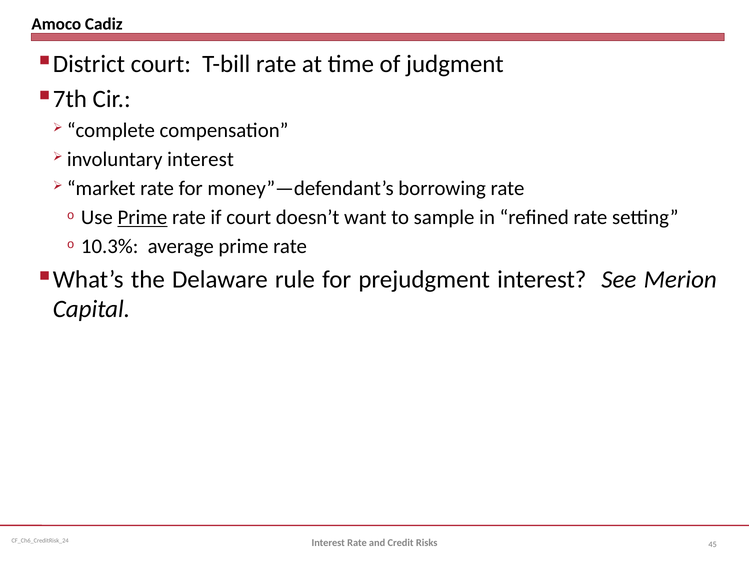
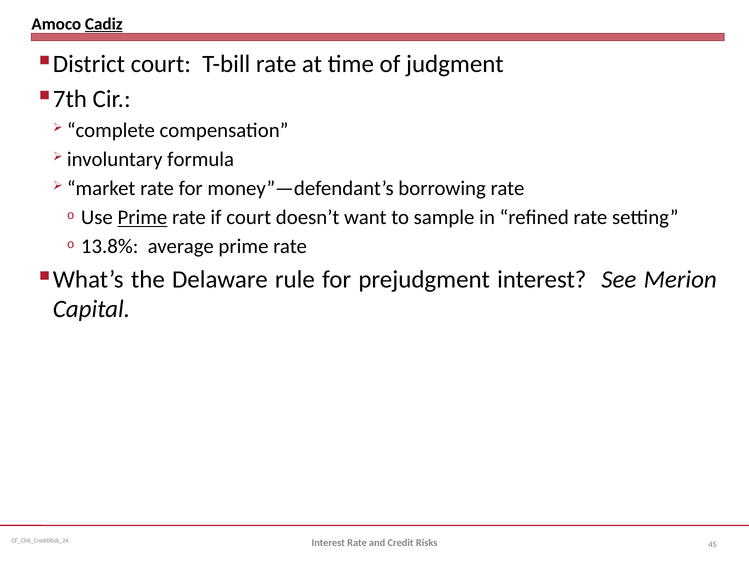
Cadiz underline: none -> present (104, 24)
involuntary interest: interest -> formula (201, 160)
10.3%: 10.3% -> 13.8% (110, 247)
